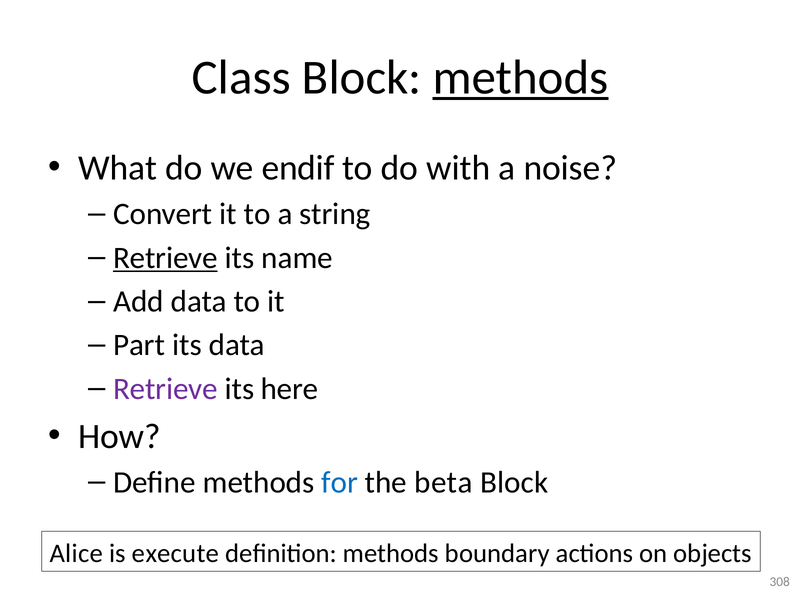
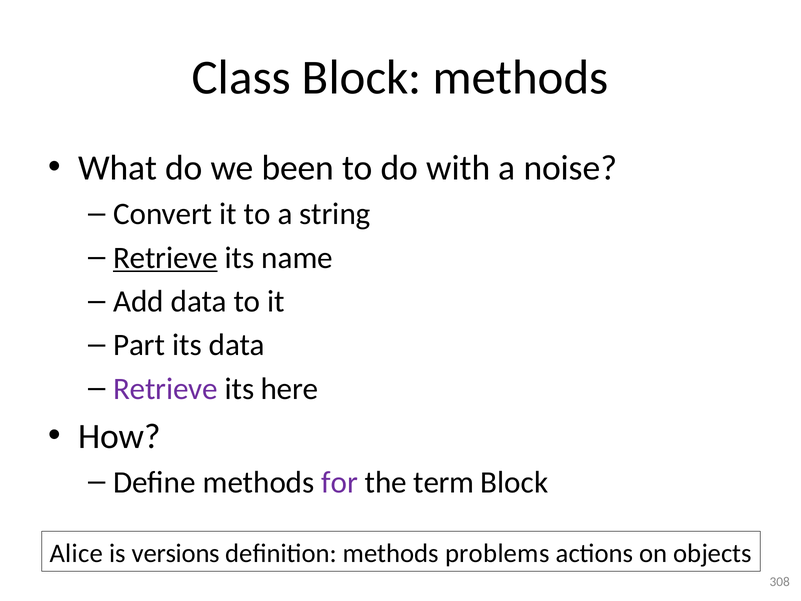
methods underline: present -> none (521, 78)
endif: endif -> been (298, 168)
for colour: blue -> purple (340, 482)
beta: beta -> term (444, 482)
execute: execute -> versions (176, 553)
boundary: boundary -> problems (497, 553)
